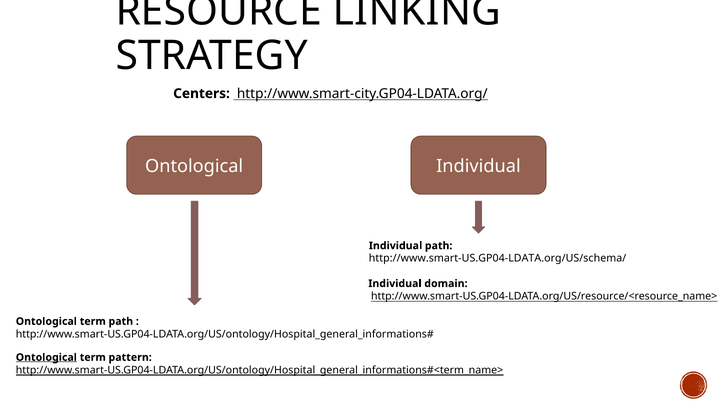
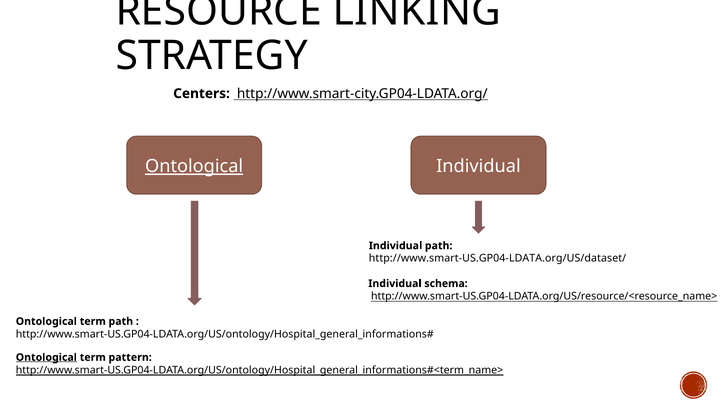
Ontological underline: none -> present (194, 166)
http://www.smart-US.GP04-LDATA.org/US/schema/: http://www.smart-US.GP04-LDATA.org/US/schema/ -> http://www.smart-US.GP04-LDATA.org/US/dataset/ (498, 258)
domain: domain -> schema (446, 284)
